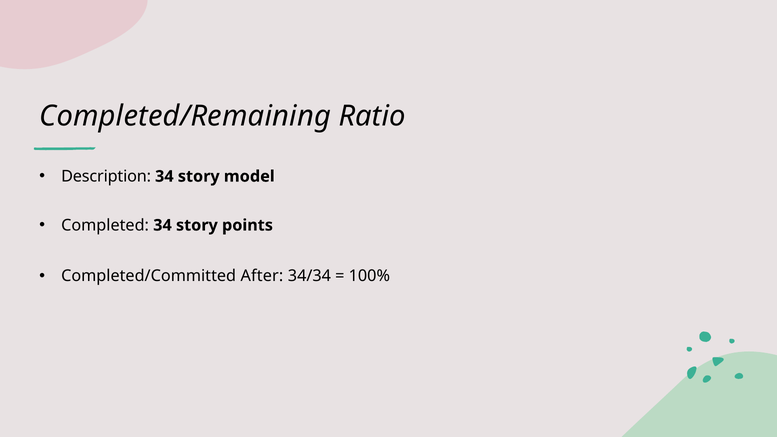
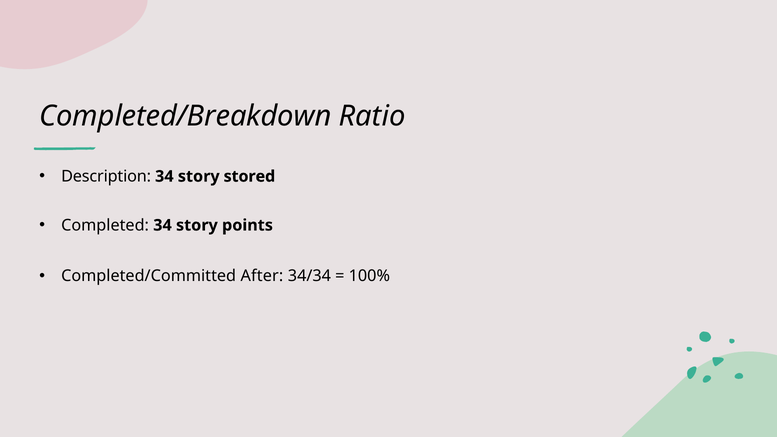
Completed/Remaining: Completed/Remaining -> Completed/Breakdown (185, 116)
model: model -> stored (249, 176)
